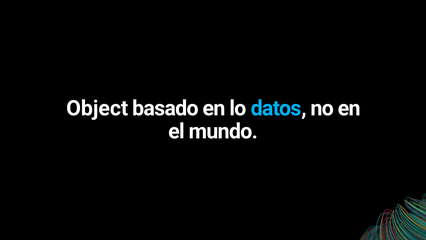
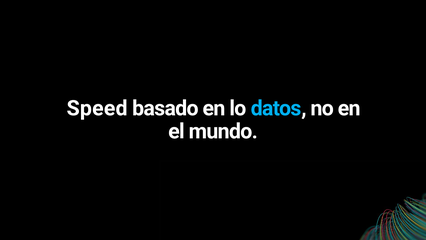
Object: Object -> Speed (97, 108)
